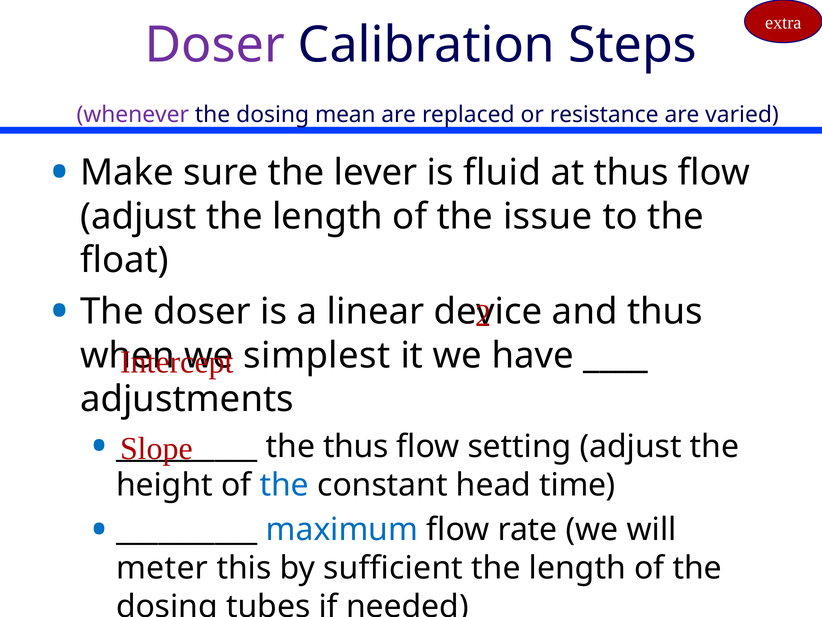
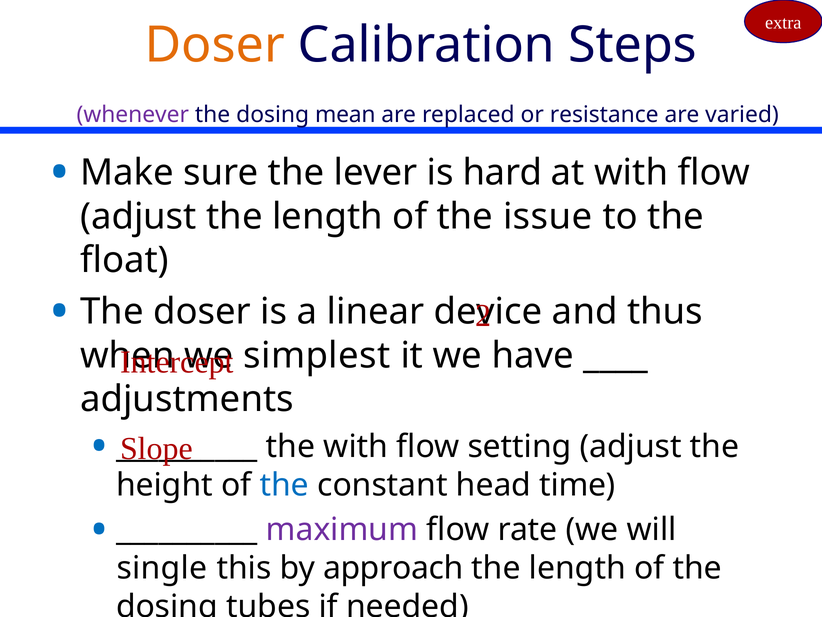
Doser colour: purple -> orange (215, 45)
fluid: fluid -> hard (503, 172)
at thus: thus -> with (631, 172)
the thus: thus -> with (356, 446)
maximum colour: blue -> purple (342, 529)
meter: meter -> single (162, 568)
sufficient: sufficient -> approach (393, 568)
